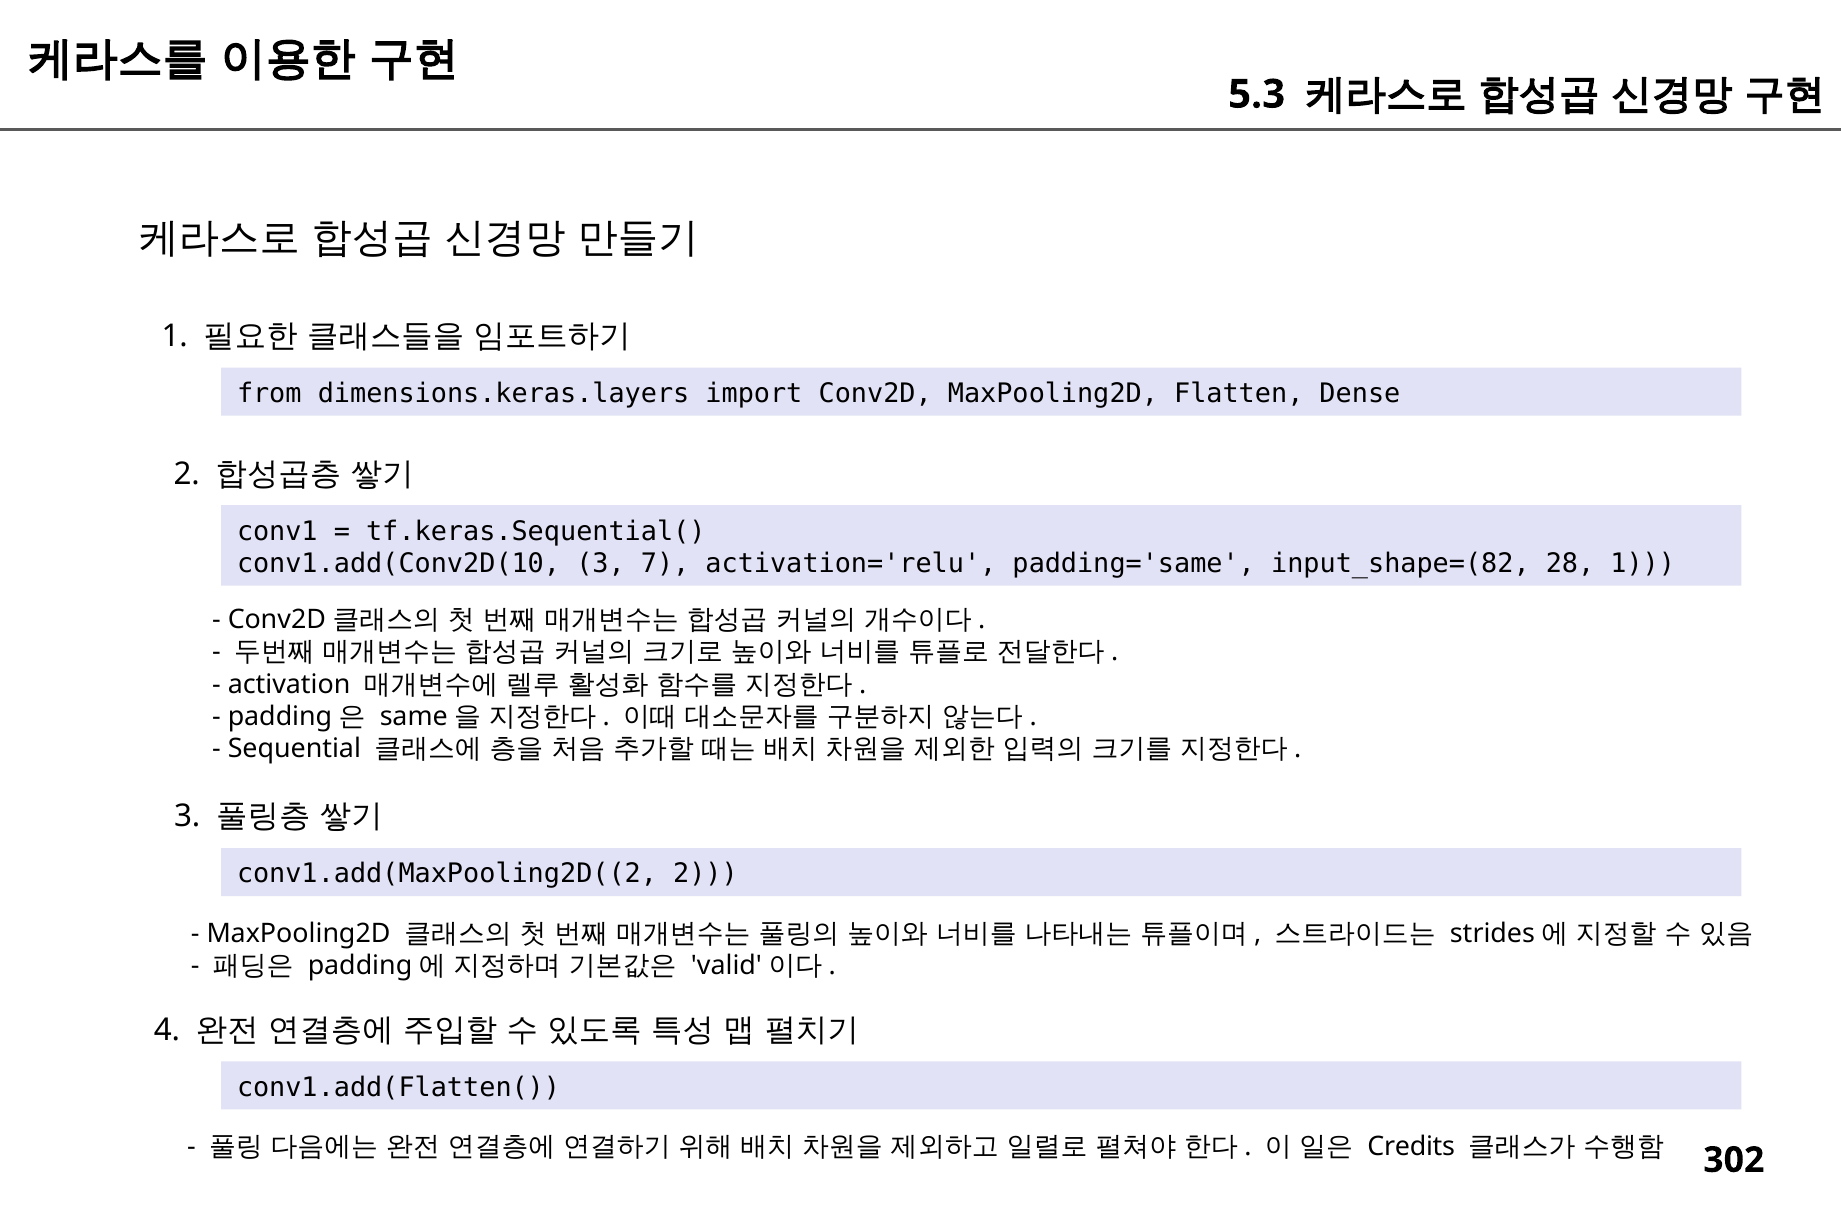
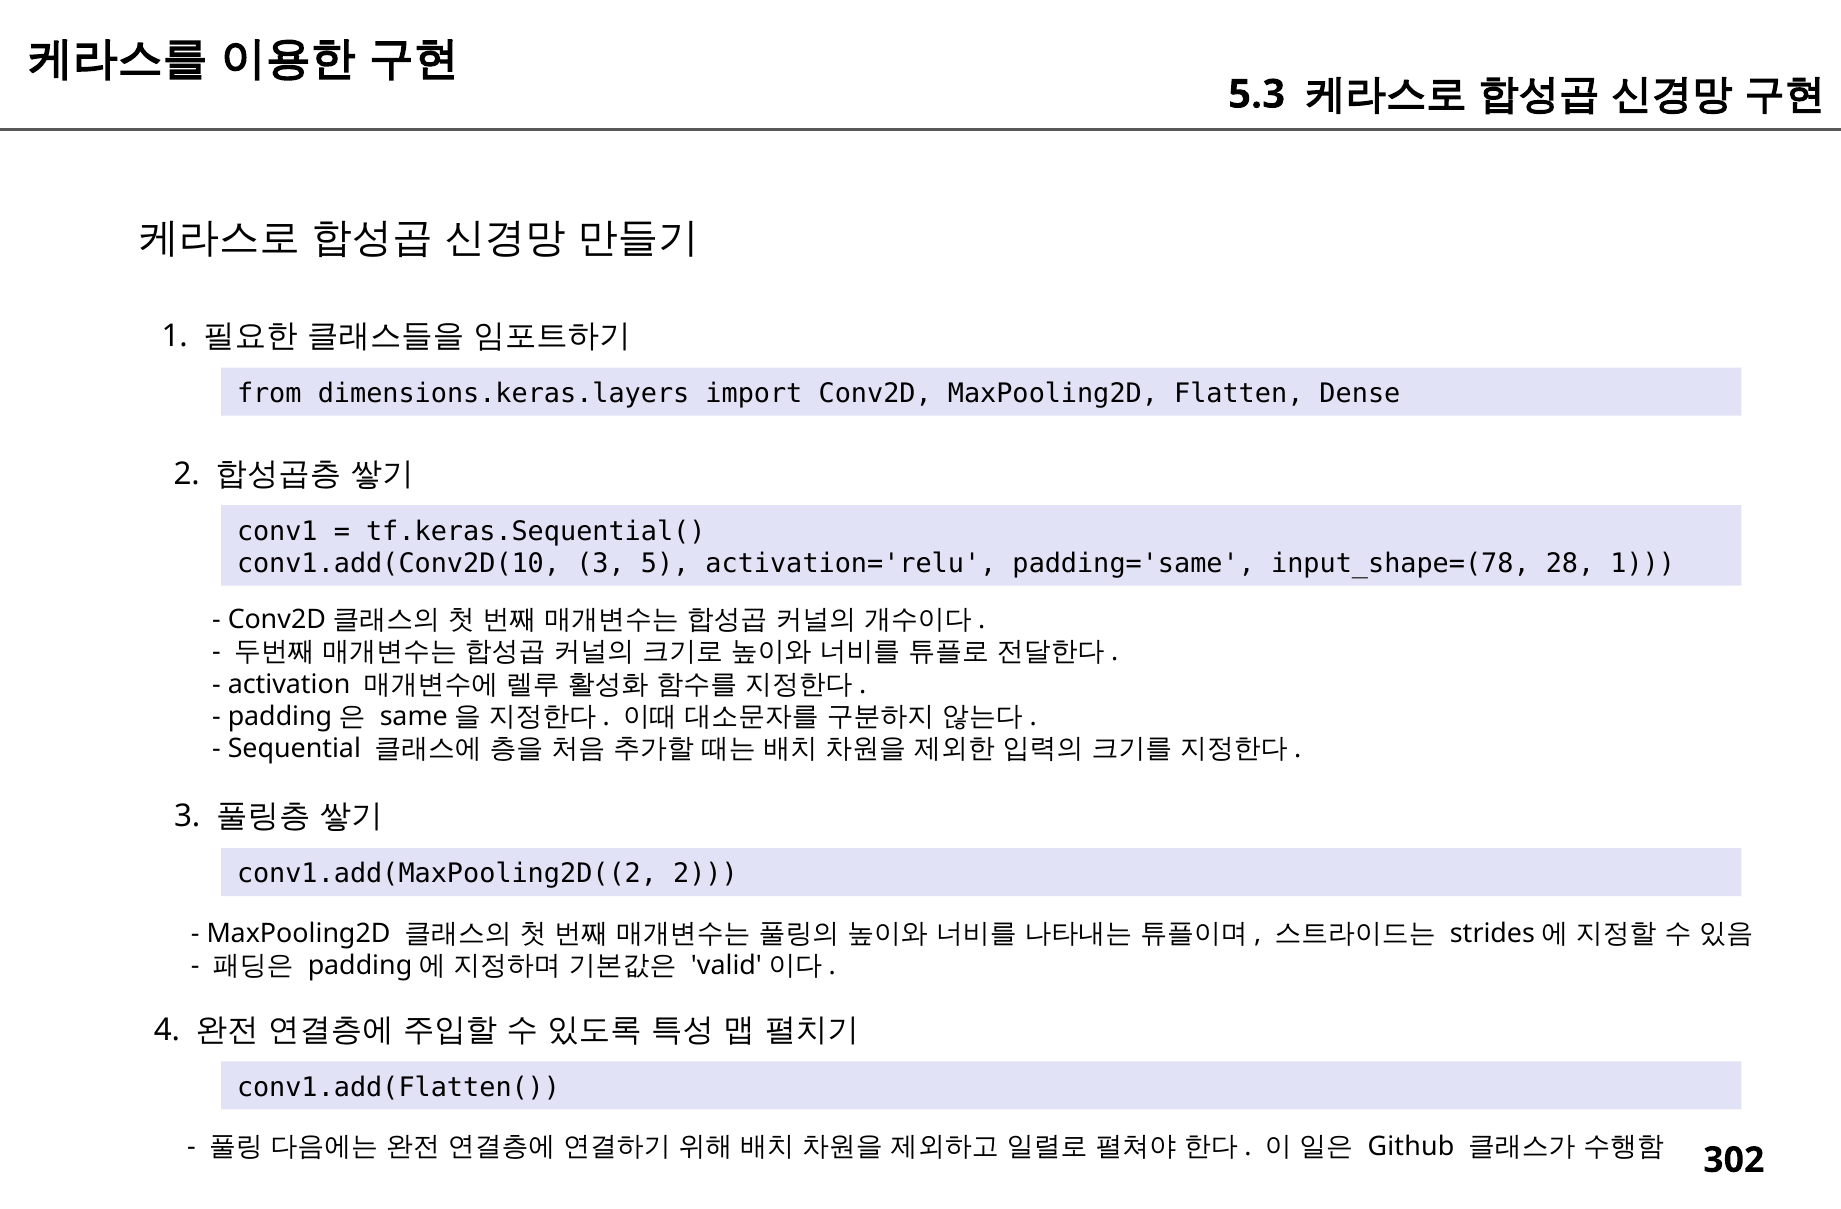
7: 7 -> 5 (665, 564)
input_shape=(82: input_shape=(82 -> input_shape=(78 (1400, 564)
Credits: Credits -> Github (1411, 1147)
